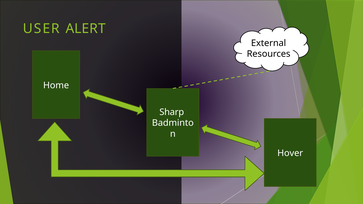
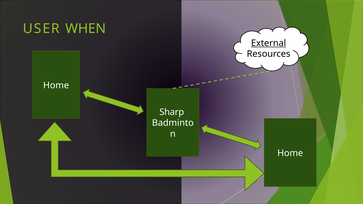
ALERT: ALERT -> WHEN (86, 29)
External underline: none -> present (269, 43)
Hover: Hover -> Home (290, 153)
